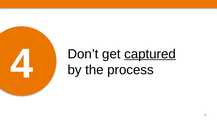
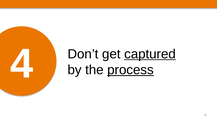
process underline: none -> present (131, 70)
